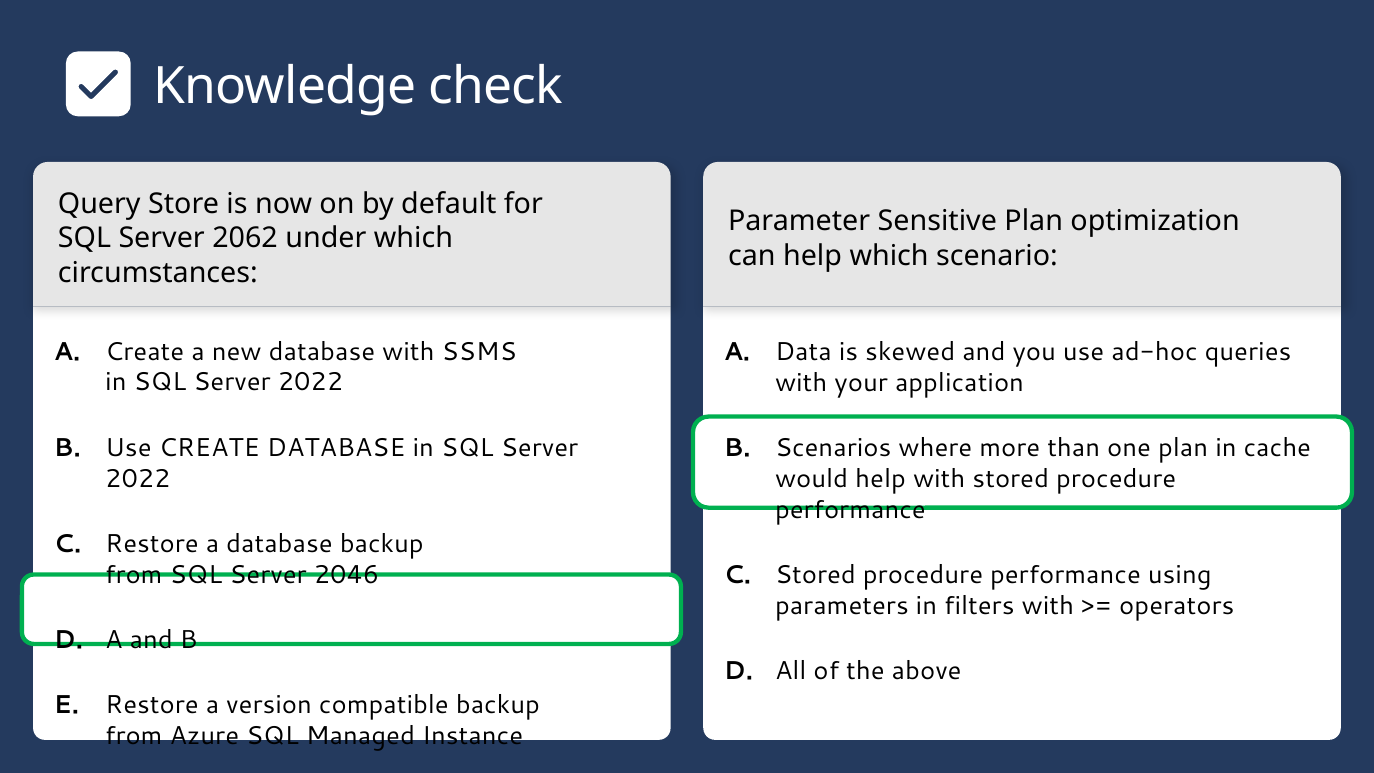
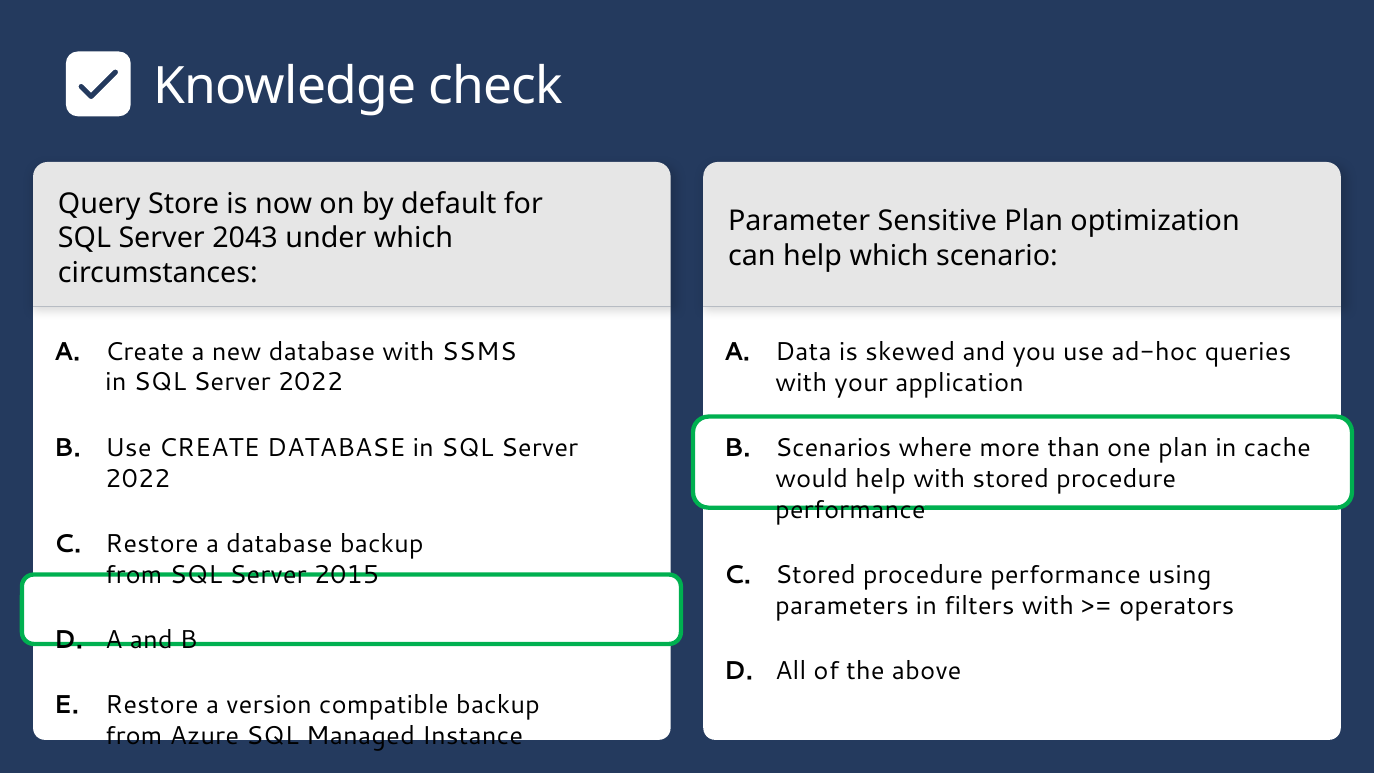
2062: 2062 -> 2043 (245, 238)
2046: 2046 -> 2015 (346, 575)
